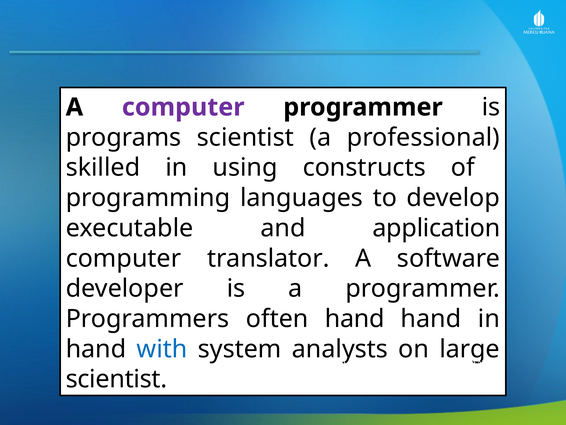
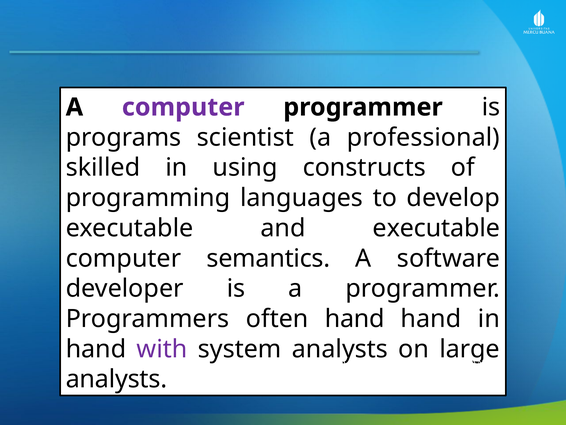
and application: application -> executable (436, 228)
translator: translator -> semantics (268, 258)
with colour: blue -> purple (162, 349)
scientist: scientist -> analysts (116, 379)
